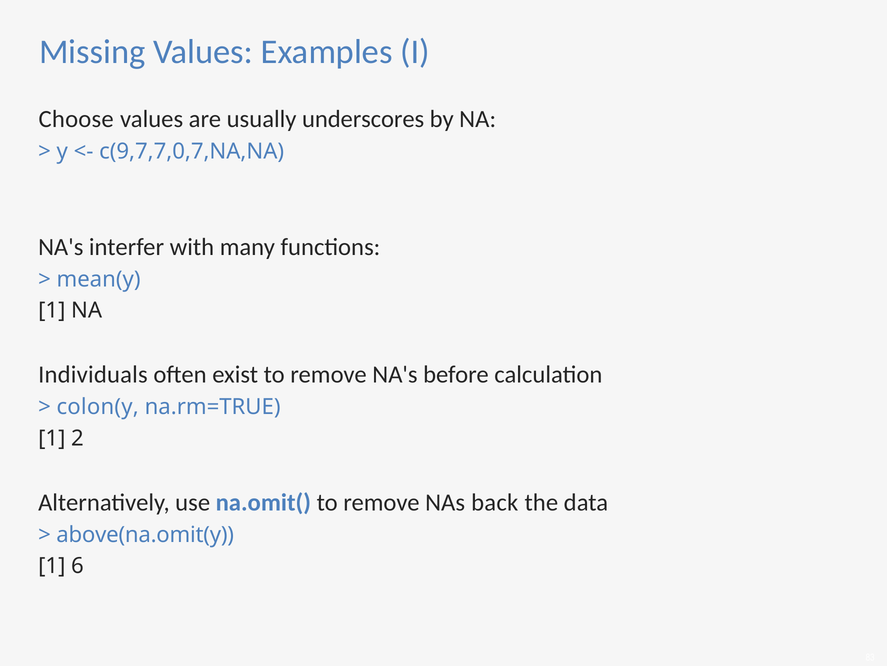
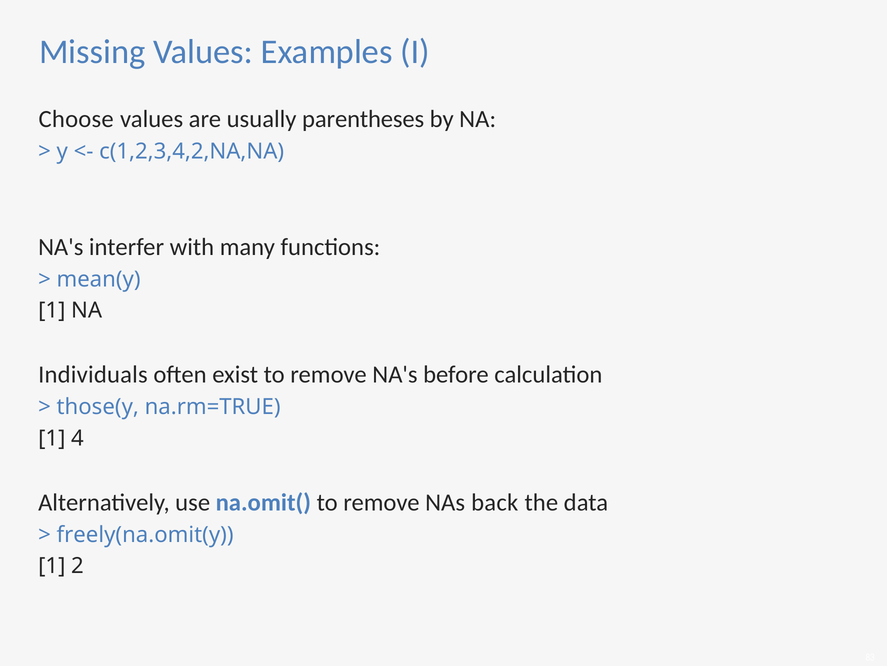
underscores: underscores -> parentheses (363, 119)
c(9,7,7,0,7,NA,NA: c(9,7,7,0,7,NA,NA -> c(1,2,3,4,2,NA,NA (192, 151)
colon(y: colon(y -> those(y (98, 407)
2: 2 -> 4 (77, 438)
above(na.omit(y: above(na.omit(y -> freely(na.omit(y (145, 534)
6: 6 -> 2 (77, 565)
